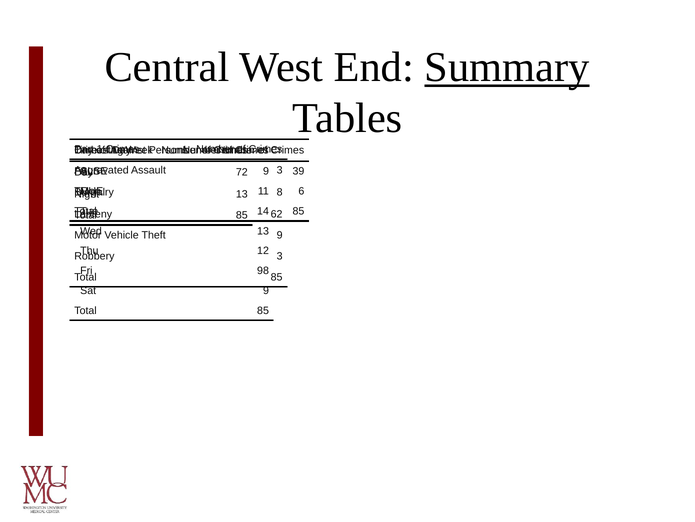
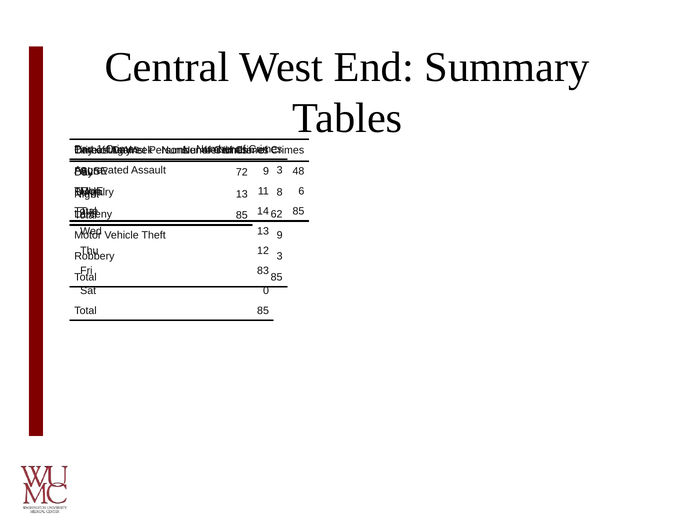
Summary underline: present -> none (507, 67)
39: 39 -> 48 (298, 171)
98: 98 -> 83 (263, 270)
Sat 9: 9 -> 0 (266, 290)
